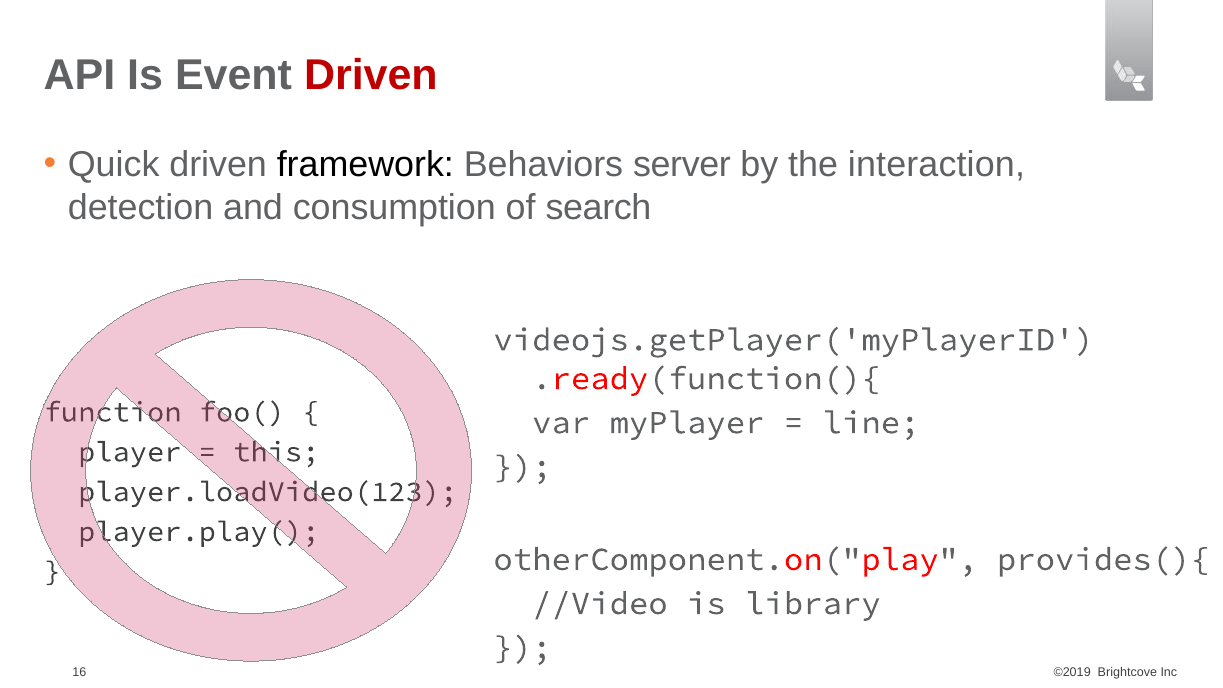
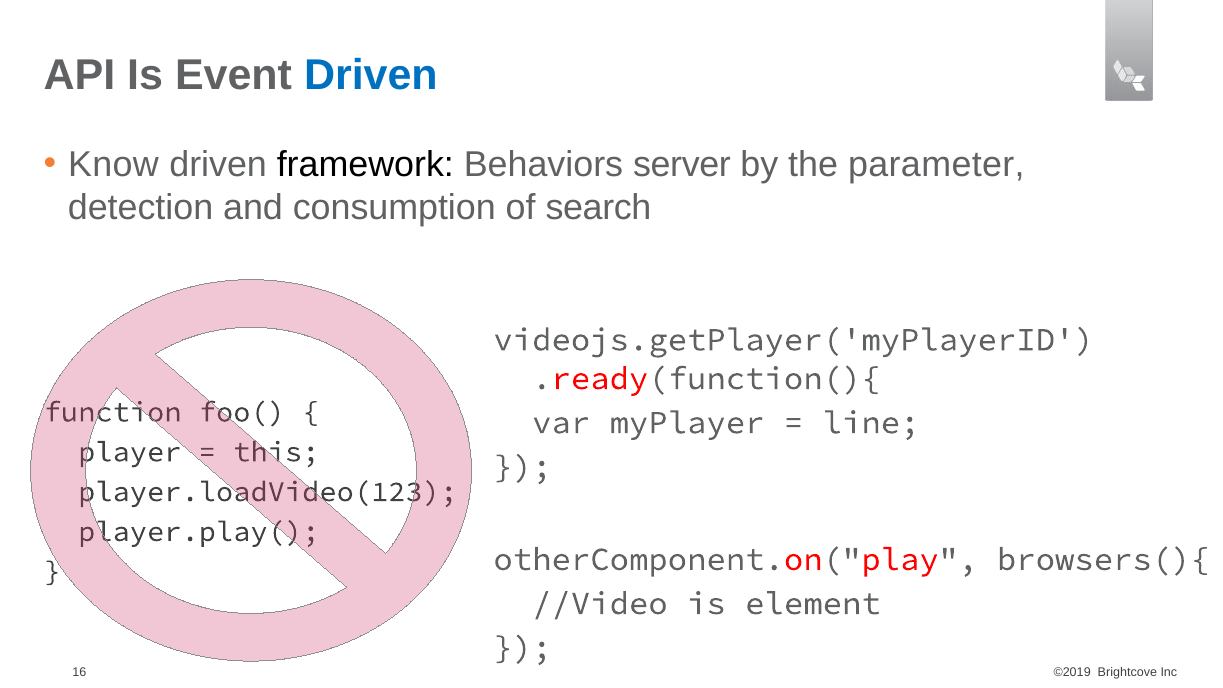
Driven colour: red -> blue (371, 75)
Quick: Quick -> Know (113, 164)
interaction: interaction -> parameter (936, 164)
provides(){: provides(){ -> browsers(){ (1103, 559)
library: library -> element (813, 603)
